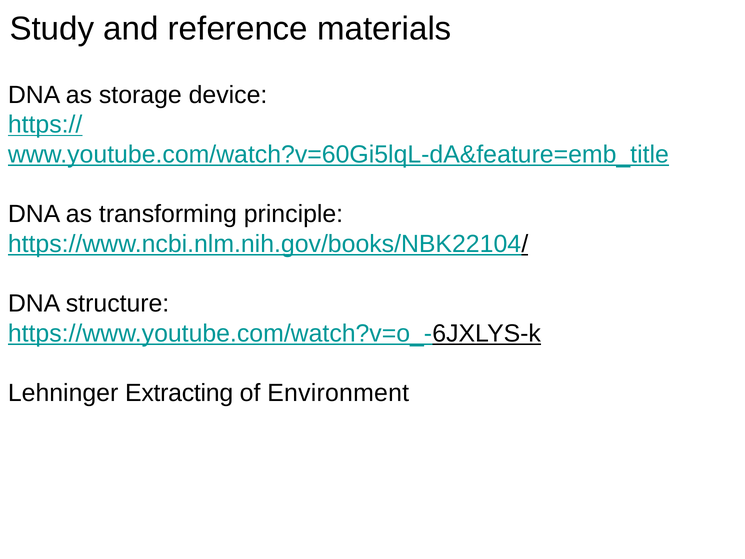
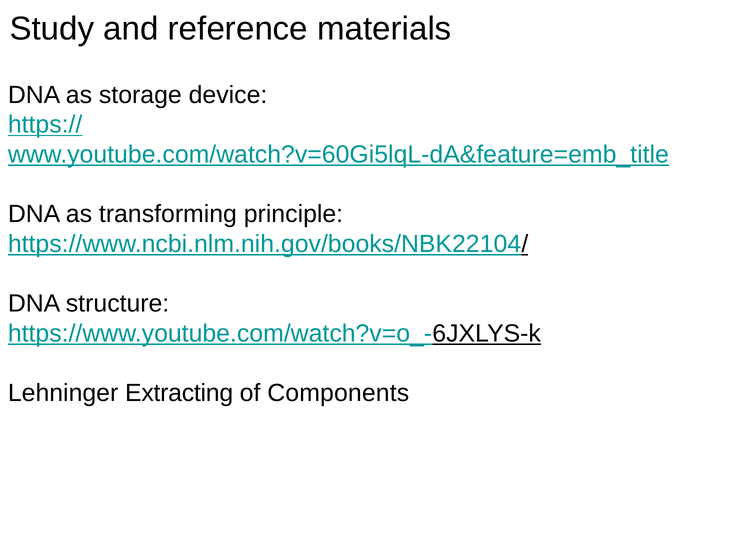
Environment: Environment -> Components (338, 393)
